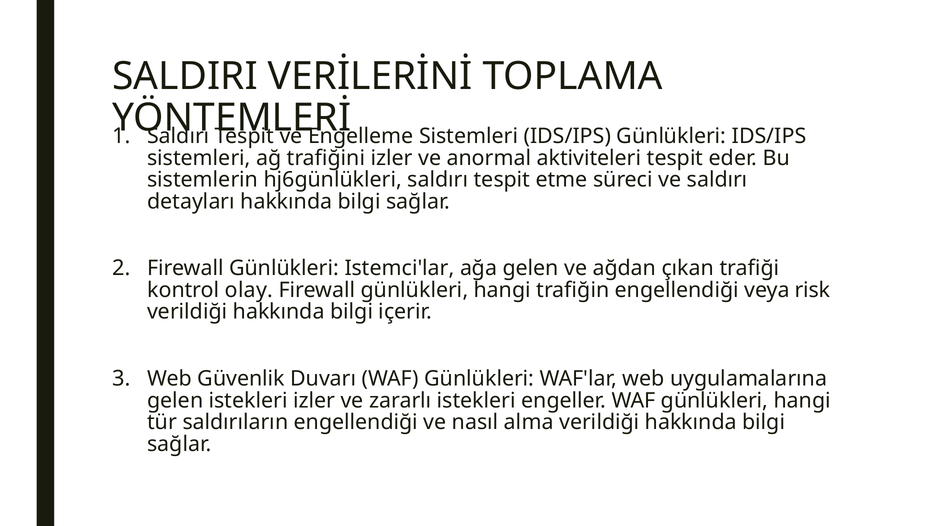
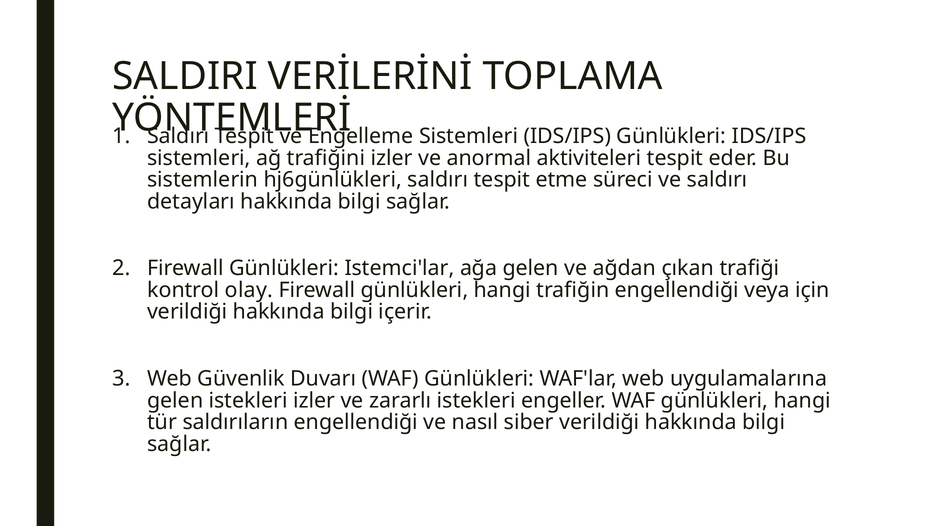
risk: risk -> için (812, 290)
alma: alma -> siber (529, 422)
